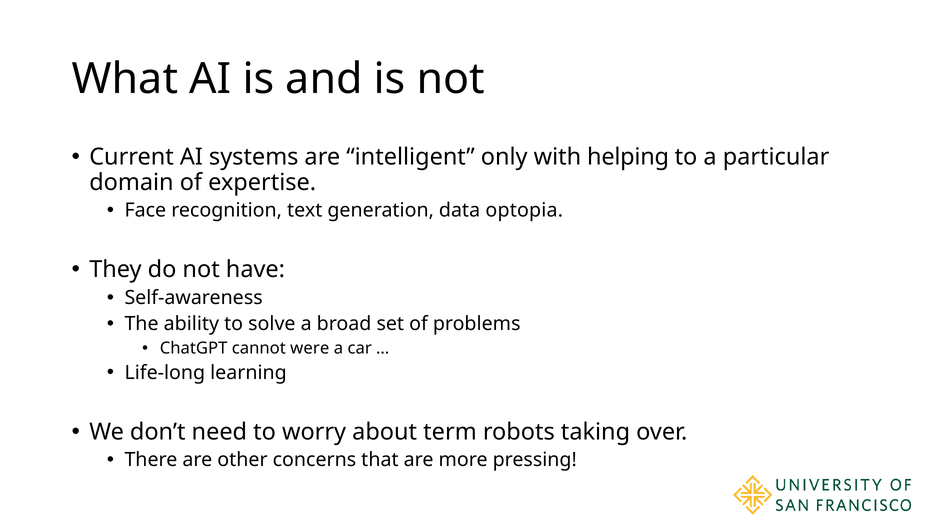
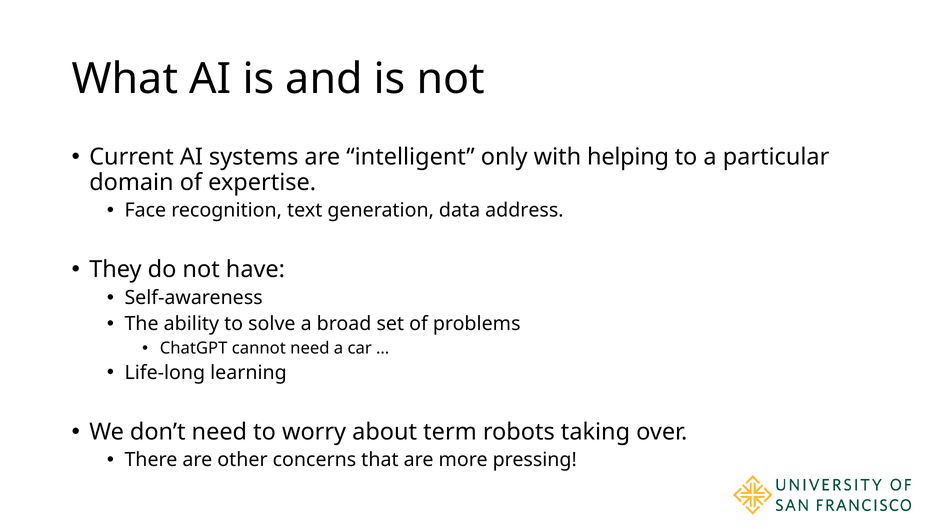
optopia: optopia -> address (524, 210)
cannot were: were -> need (310, 348)
